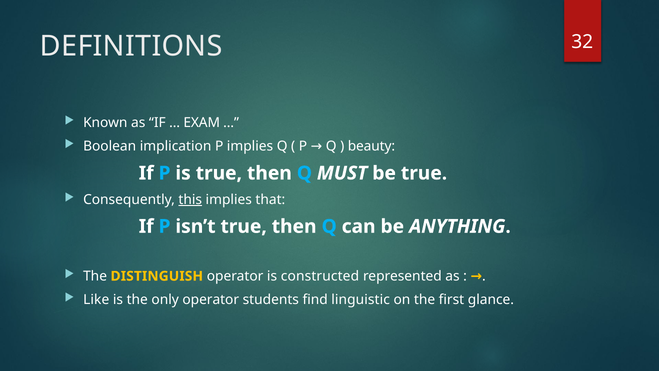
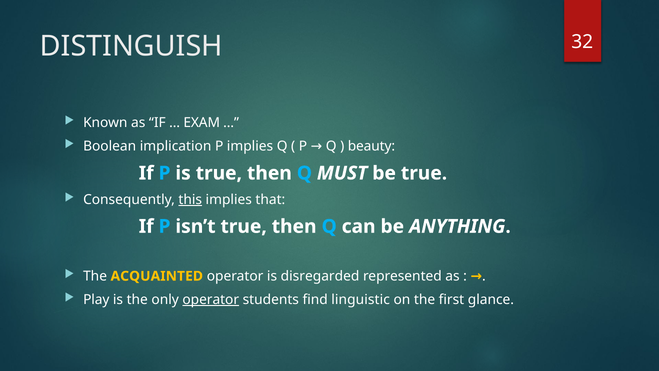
DEFINITIONS: DEFINITIONS -> DISTINGUISH (131, 46)
DISTINGUISH: DISTINGUISH -> ACQUAINTED (157, 276)
constructed: constructed -> disregarded (320, 276)
Like: Like -> Play (96, 299)
operator underline: none -> present (211, 299)
